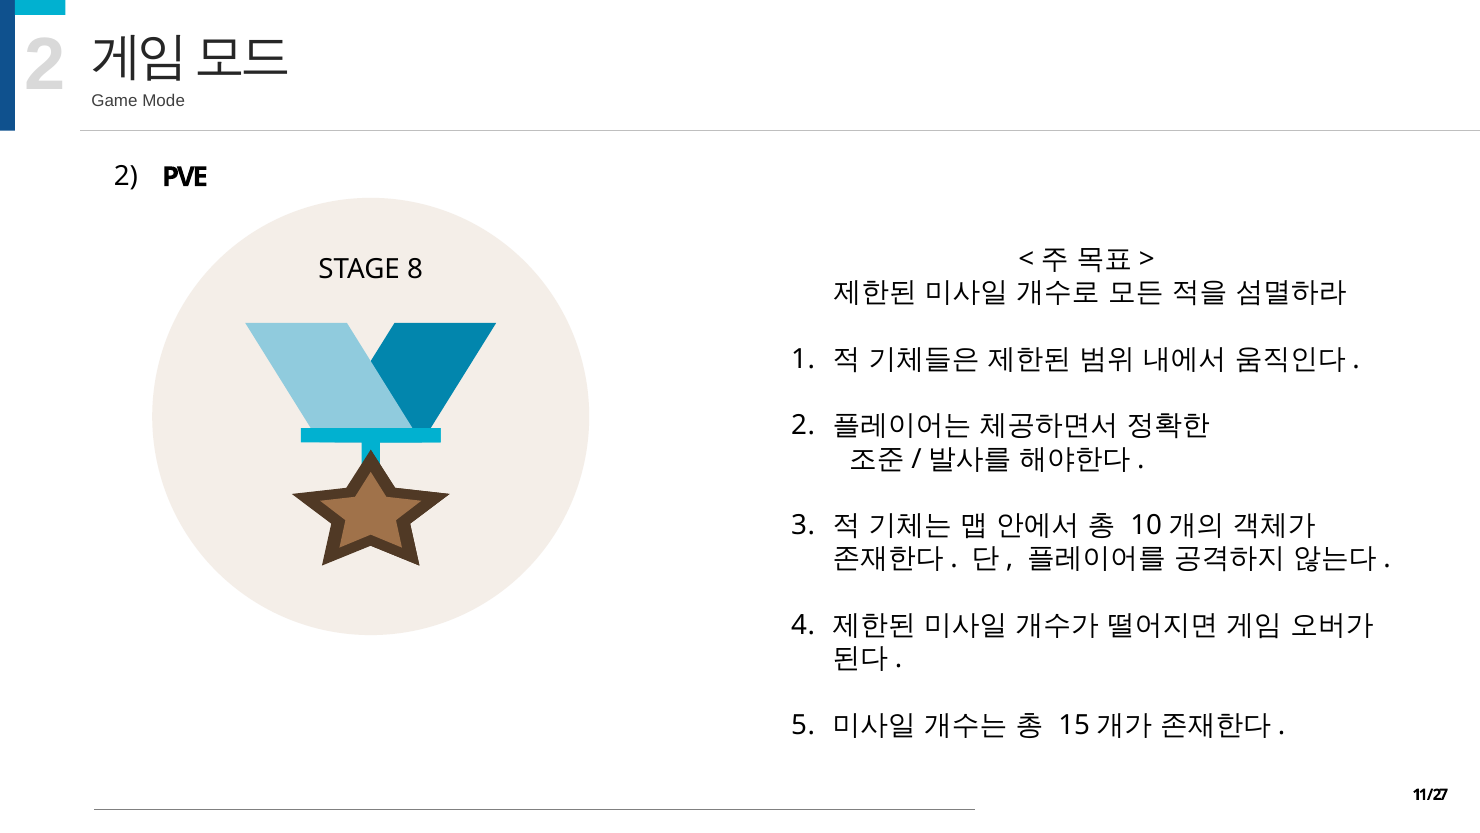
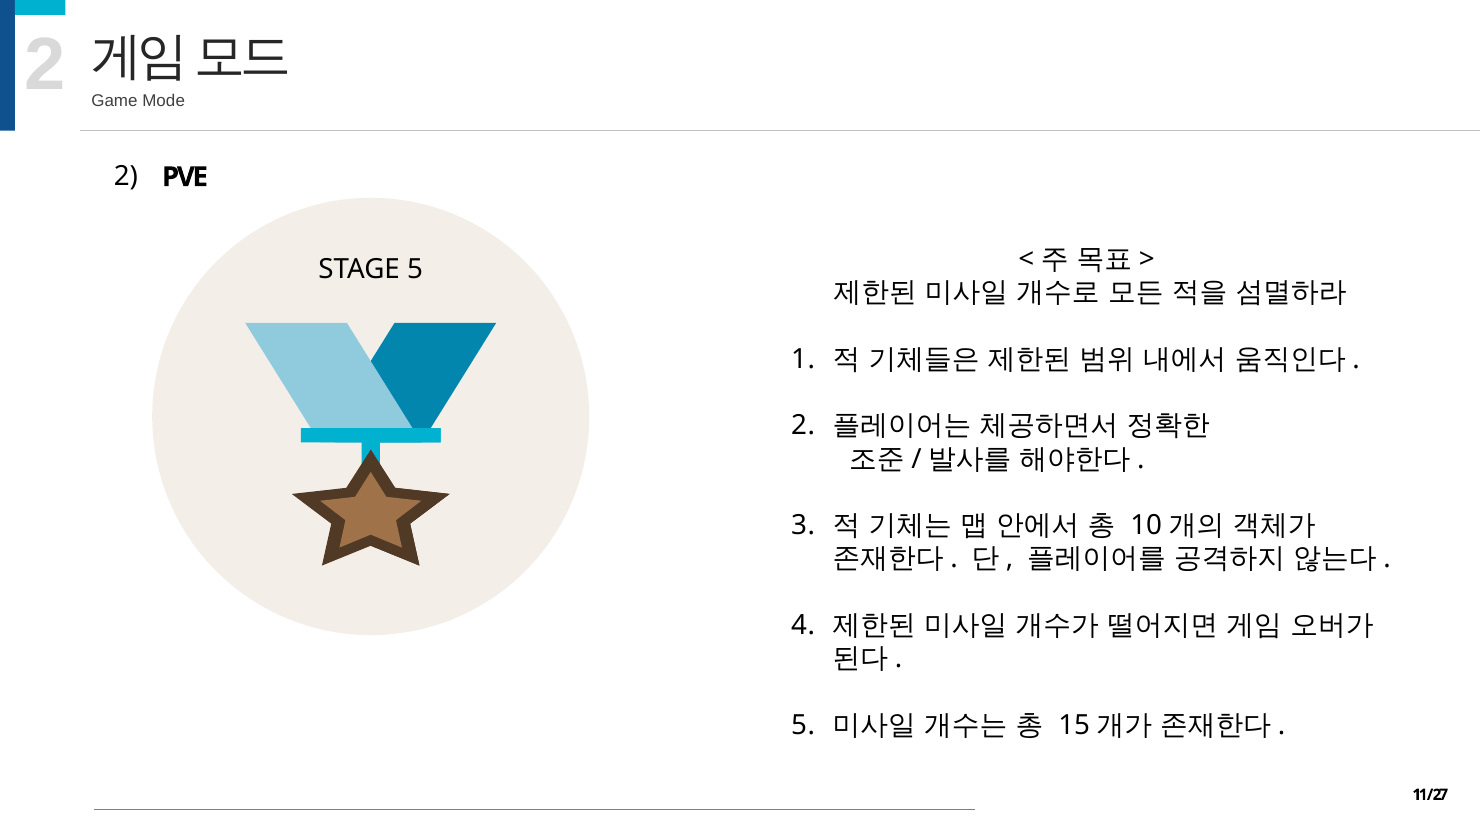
STAGE 8: 8 -> 5 (415, 270)
